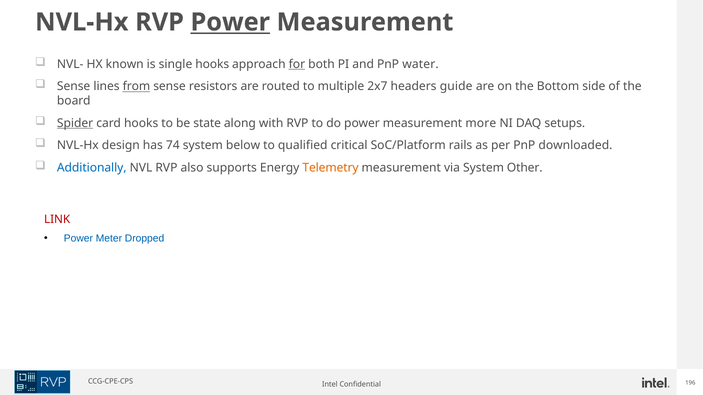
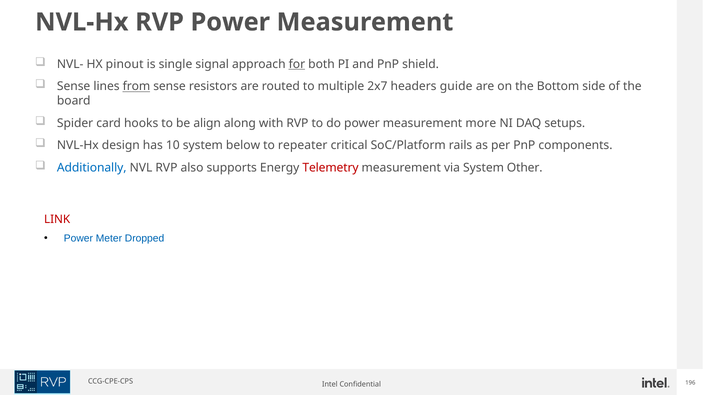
Power underline: present -> none (230, 22)
known: known -> pinout (125, 64)
single hooks: hooks -> signal (212, 64)
water: water -> shield (421, 64)
Spider underline: present -> none (75, 123)
state: state -> align (207, 123)
74: 74 -> 10 (173, 146)
qualified: qualified -> repeater (303, 146)
downloaded: downloaded -> components (575, 146)
Telemetry colour: orange -> red (331, 168)
